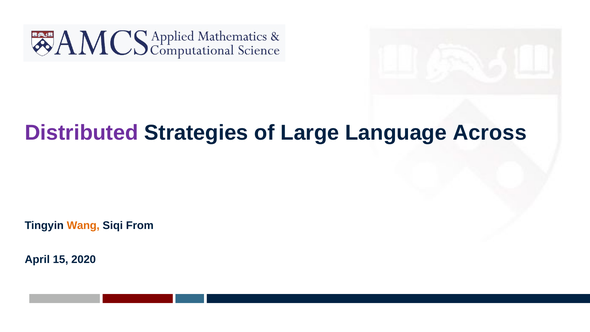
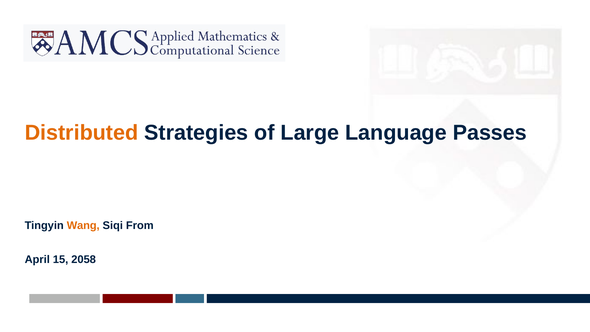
Distributed colour: purple -> orange (81, 133)
Across: Across -> Passes (490, 133)
2020: 2020 -> 2058 (84, 259)
